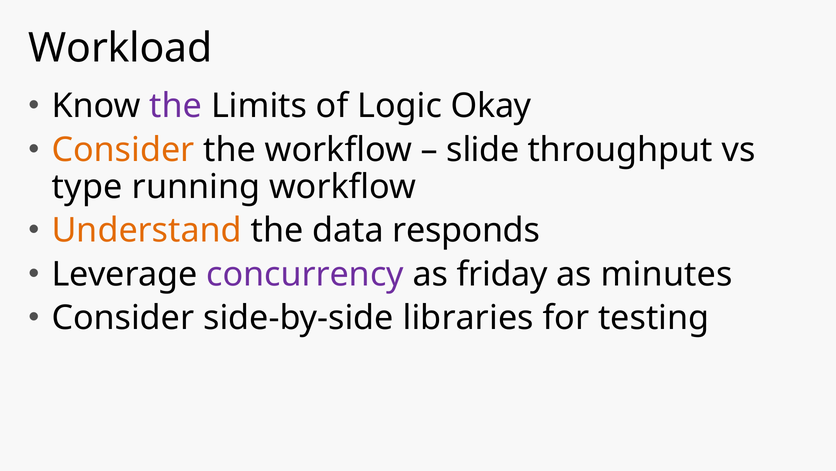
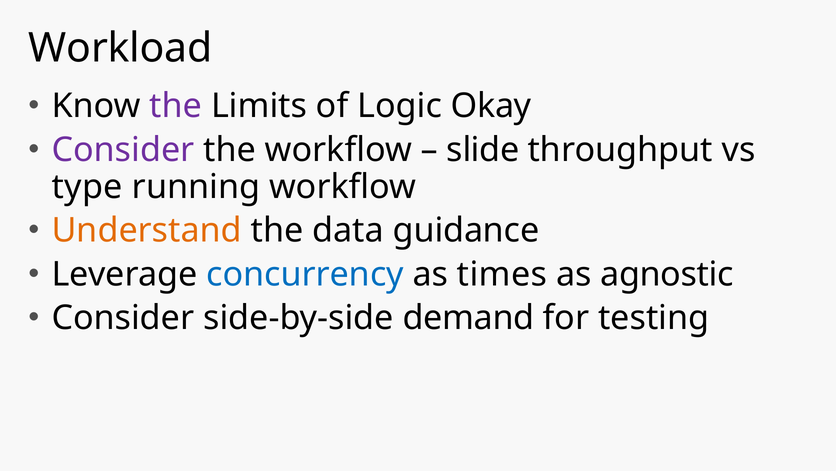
Consider colour: orange -> purple (123, 150)
responds: responds -> guidance (466, 230)
concurrency colour: purple -> blue (305, 274)
friday: friday -> times (502, 274)
minutes: minutes -> agnostic (667, 274)
libraries: libraries -> demand (468, 318)
